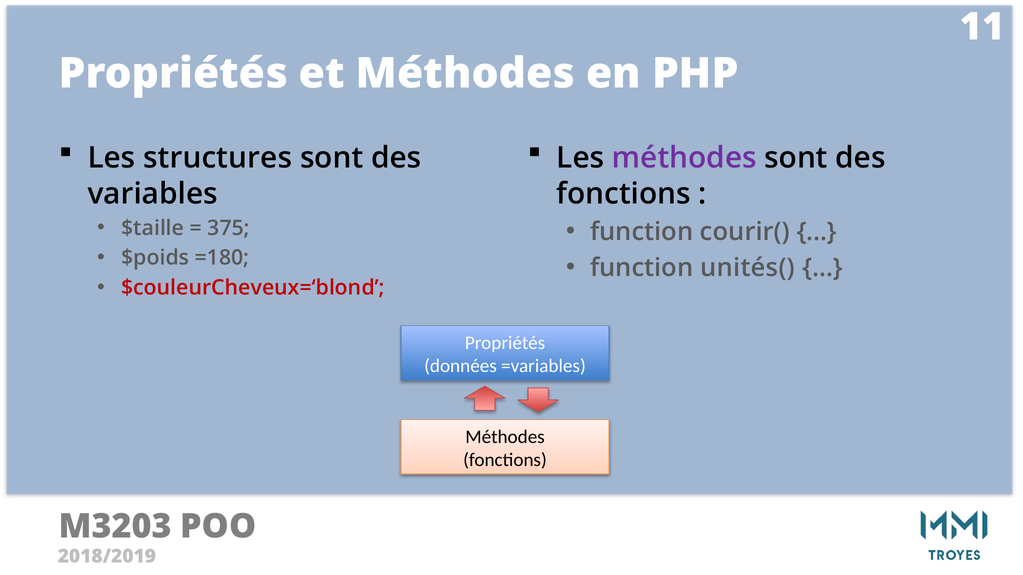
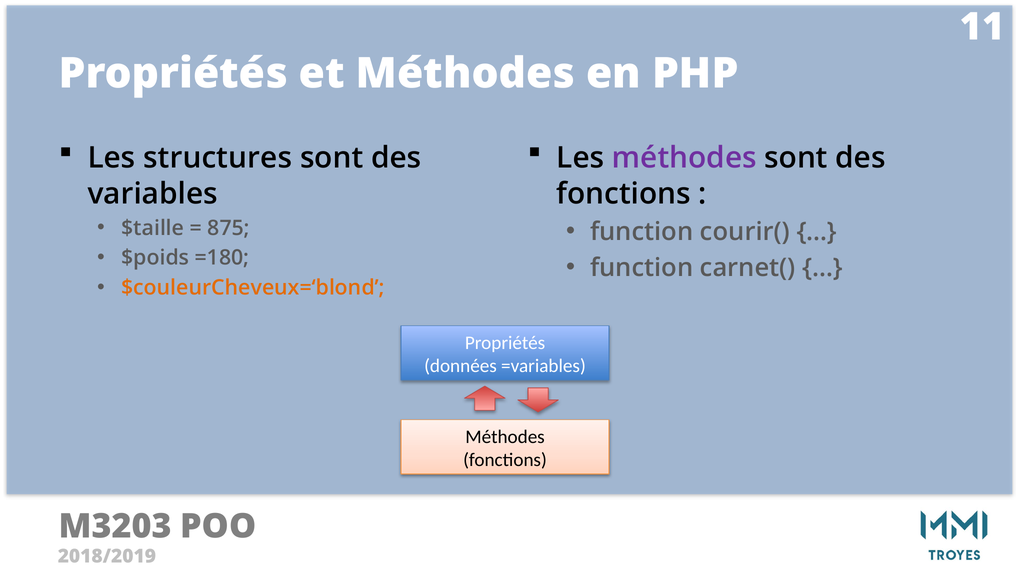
375: 375 -> 875 (229, 228)
unités(: unités( -> carnet( (748, 268)
$couleurCheveux=‘blond colour: red -> orange (253, 288)
